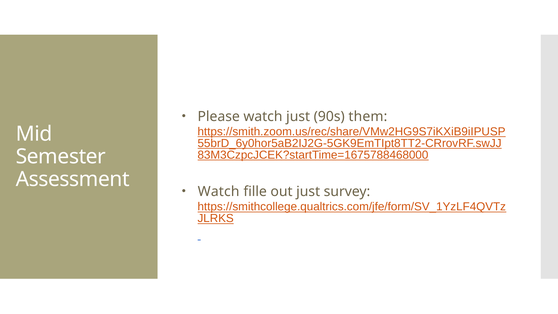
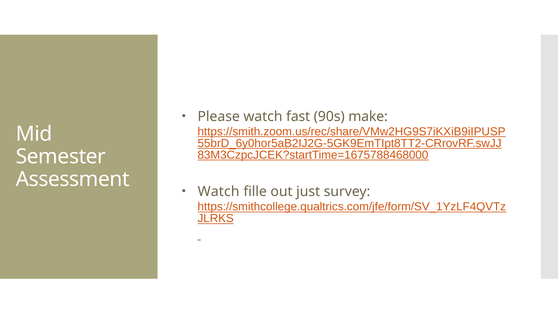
watch just: just -> fast (298, 116)
them: them -> make (368, 116)
